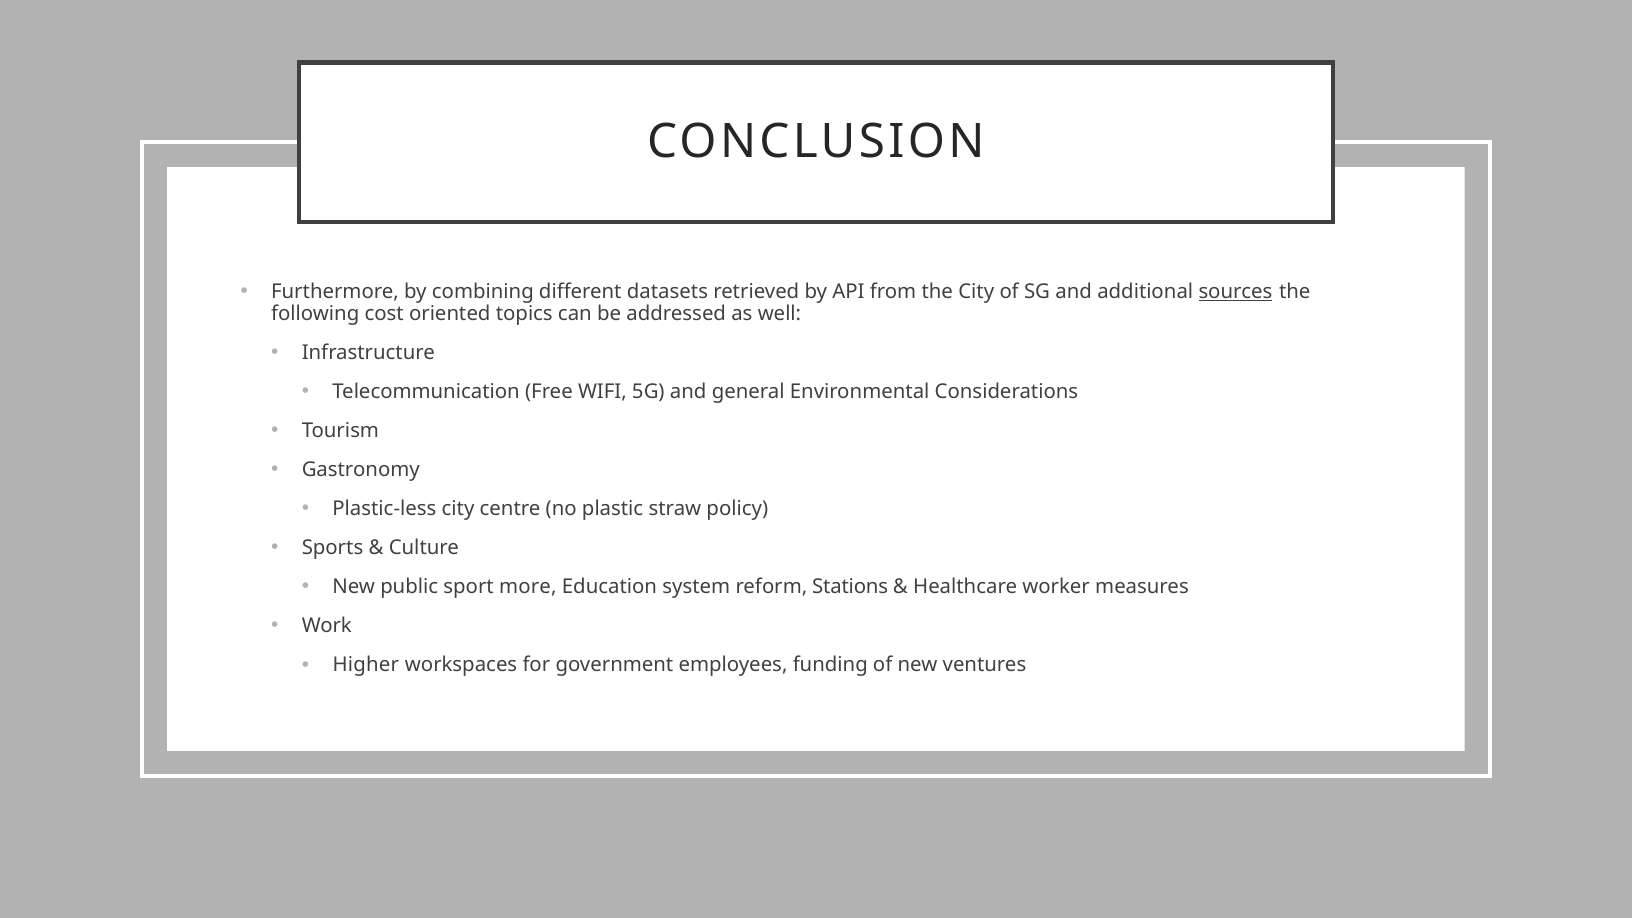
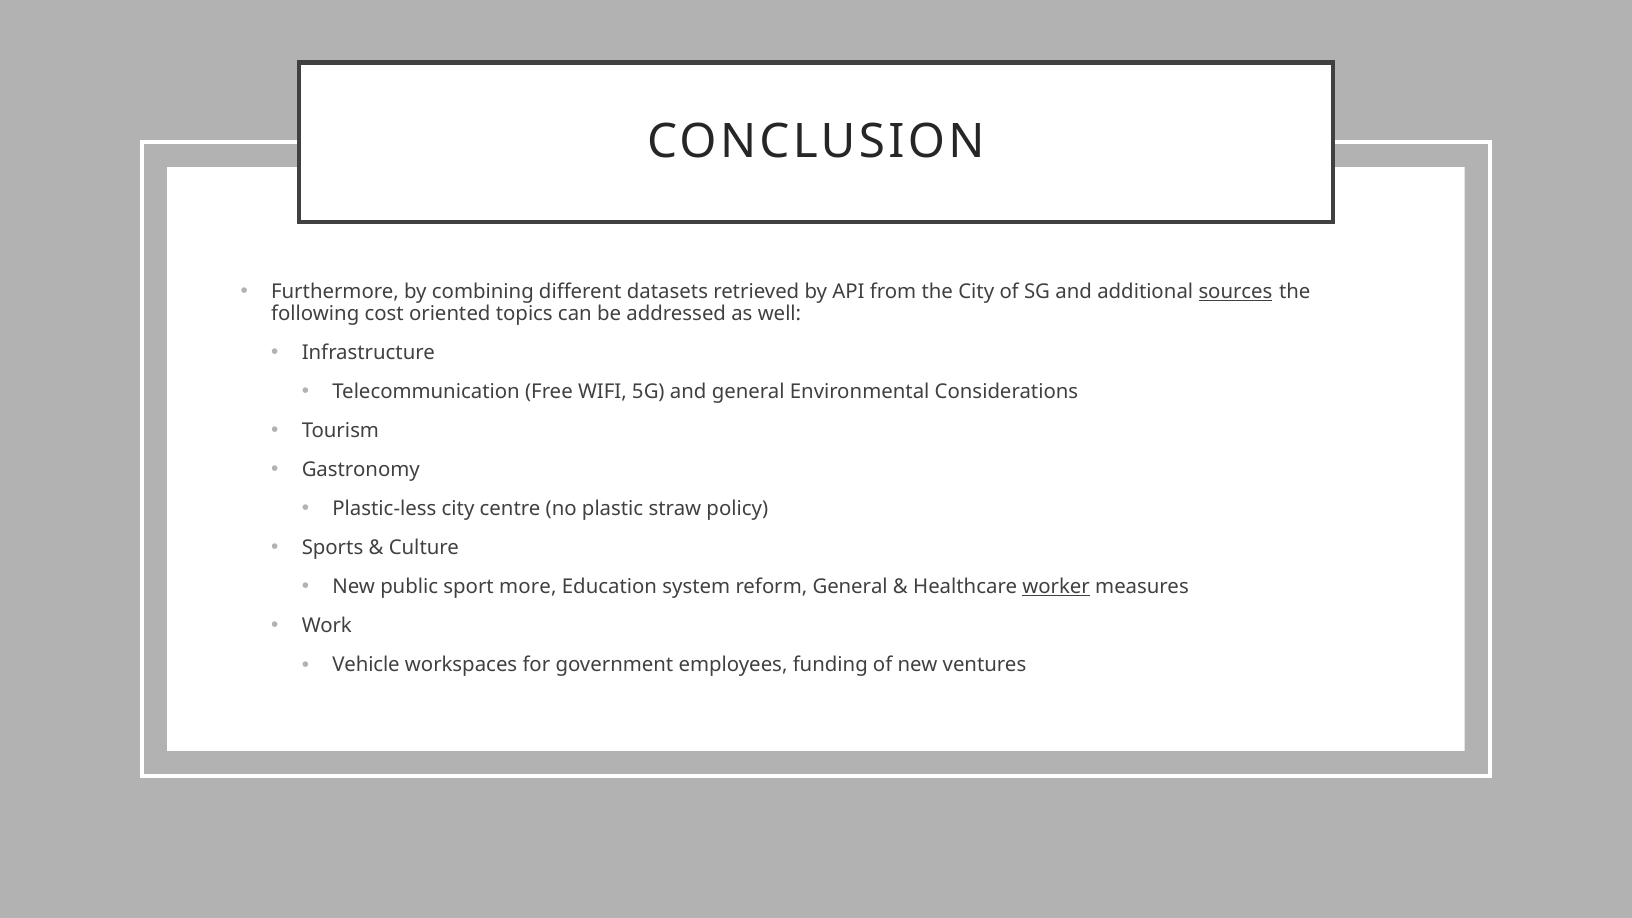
reform Stations: Stations -> General (850, 587)
worker underline: none -> present (1056, 587)
Higher: Higher -> Vehicle (366, 665)
